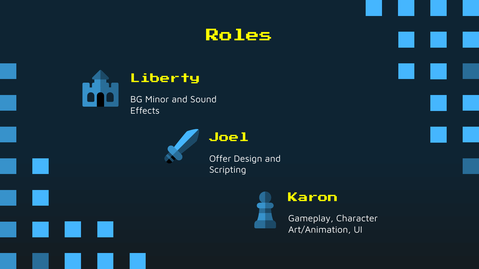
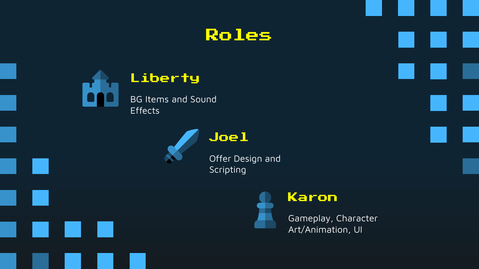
Minor: Minor -> Items (157, 100)
